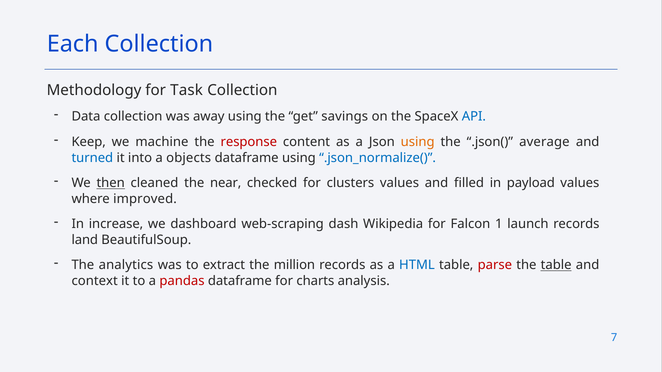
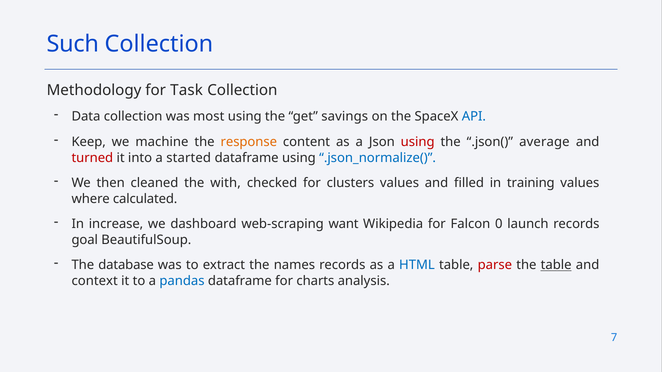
Each: Each -> Such (73, 44)
away: away -> most (209, 117)
response colour: red -> orange (249, 142)
using colour: orange -> red (418, 142)
turned colour: blue -> red (92, 158)
objects: objects -> started (189, 158)
then underline: present -> none (111, 183)
near: near -> with (226, 183)
payload: payload -> training (531, 183)
improved: improved -> calculated (145, 199)
dash: dash -> want (344, 224)
1: 1 -> 0 (499, 224)
land: land -> goal (85, 240)
analytics: analytics -> database (126, 265)
million: million -> names (294, 265)
pandas colour: red -> blue (182, 281)
